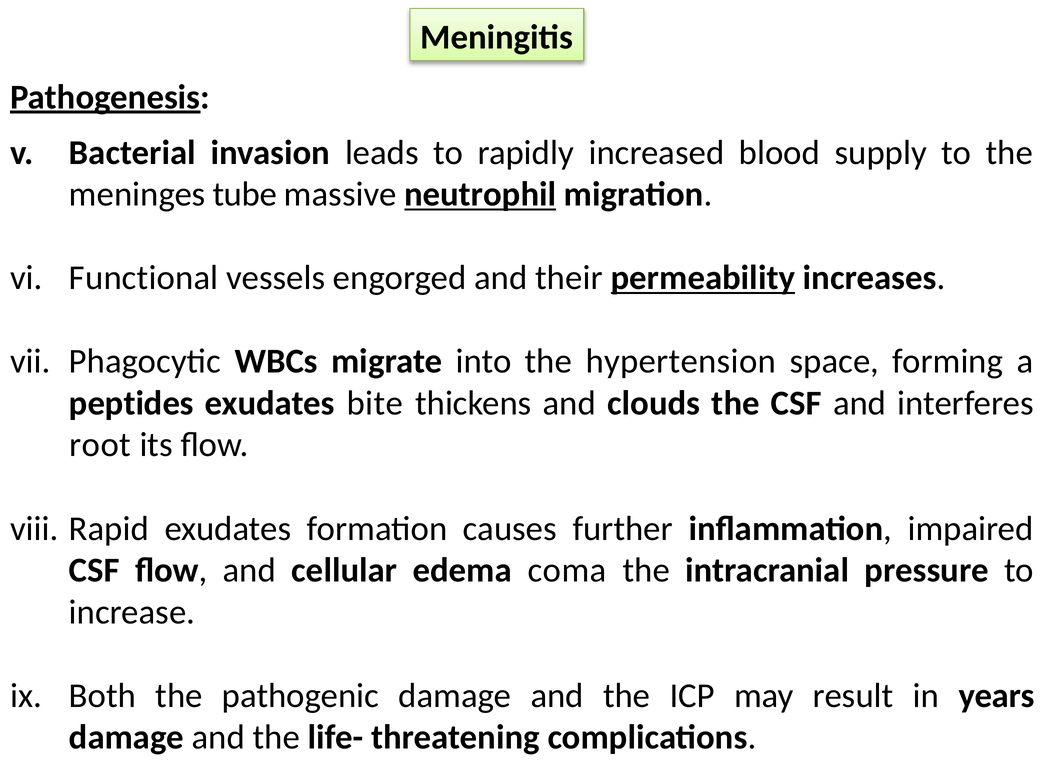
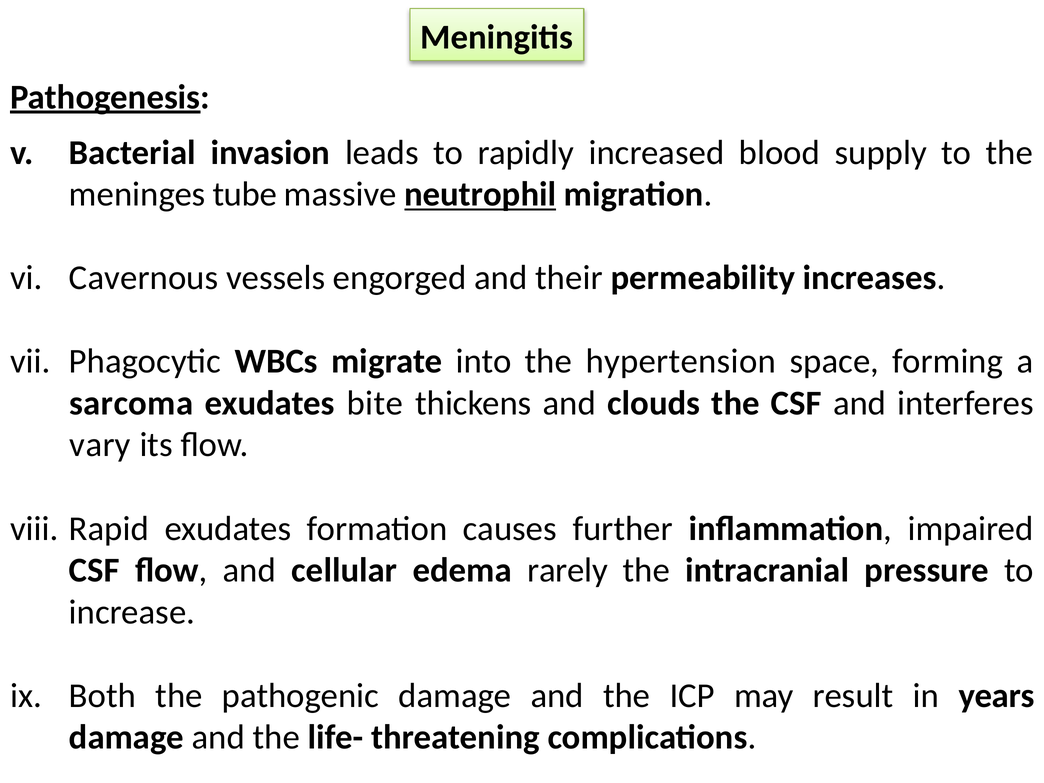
Functional: Functional -> Cavernous (144, 278)
permeability underline: present -> none (703, 278)
peptides: peptides -> sarcoma (131, 403)
root: root -> vary (100, 445)
coma: coma -> rarely (568, 570)
